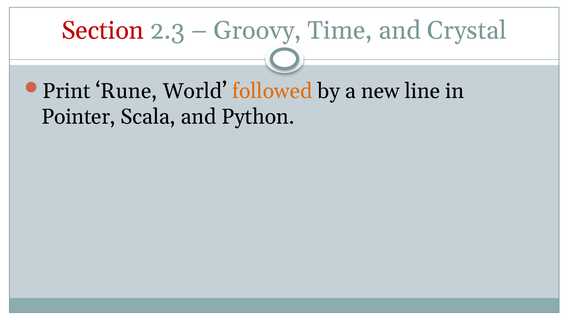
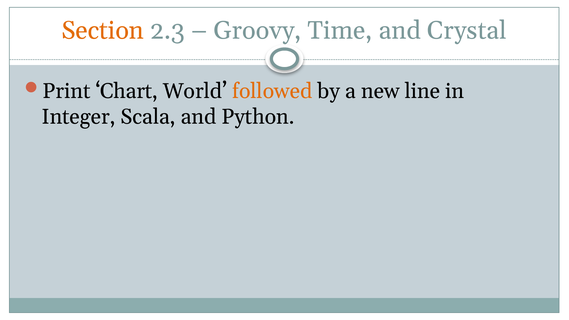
Section colour: red -> orange (103, 30)
Rune: Rune -> Chart (127, 91)
Pointer: Pointer -> Integer (78, 117)
